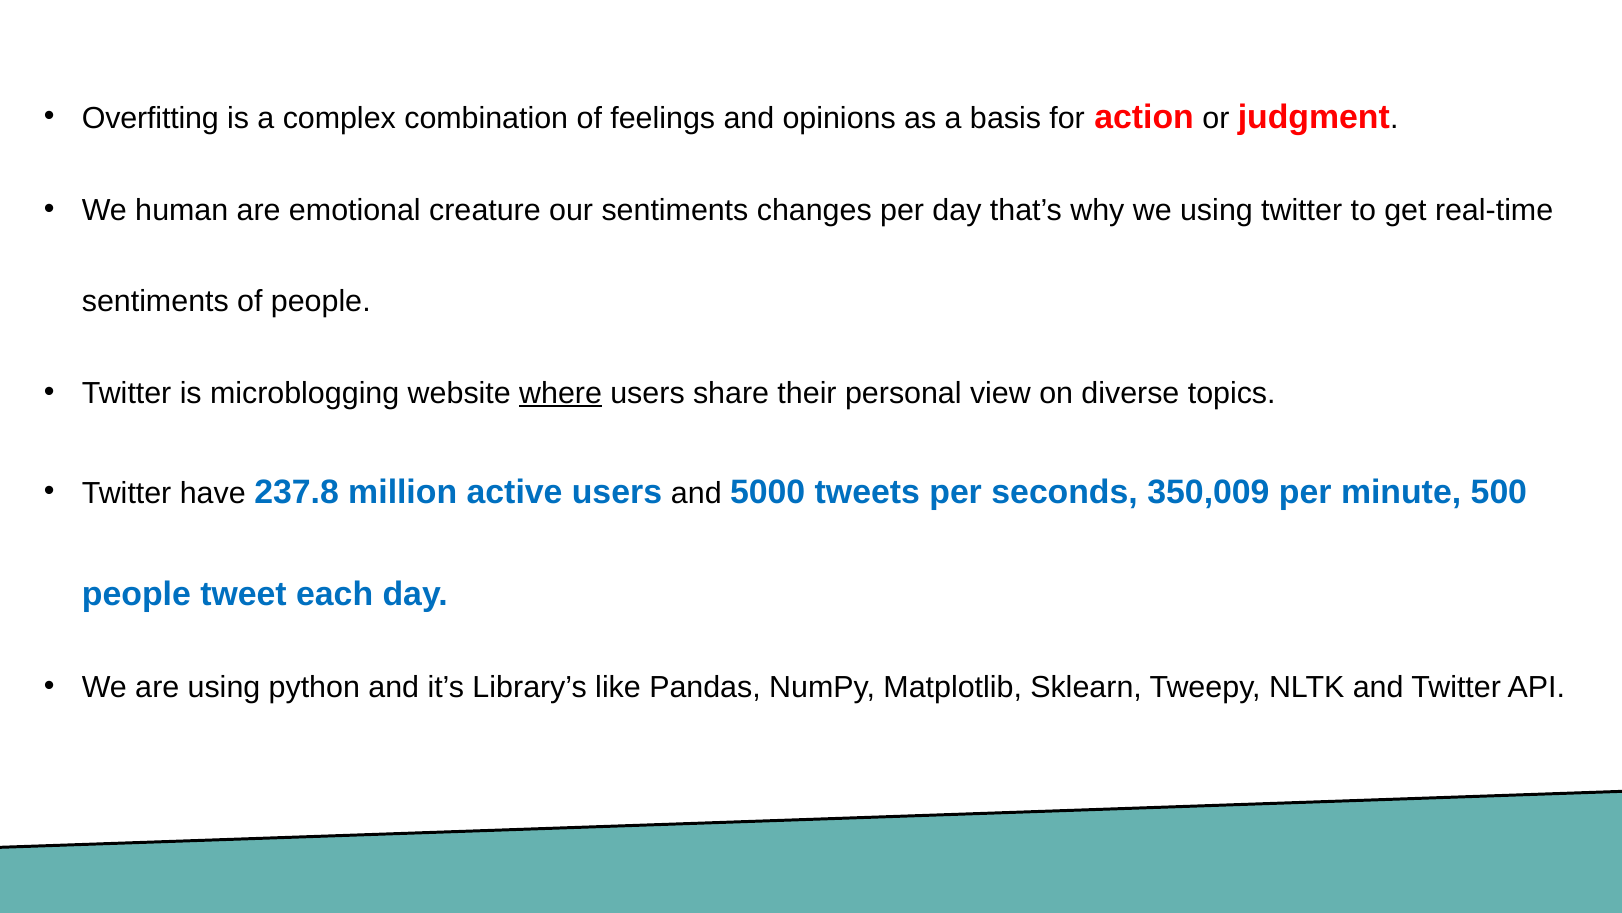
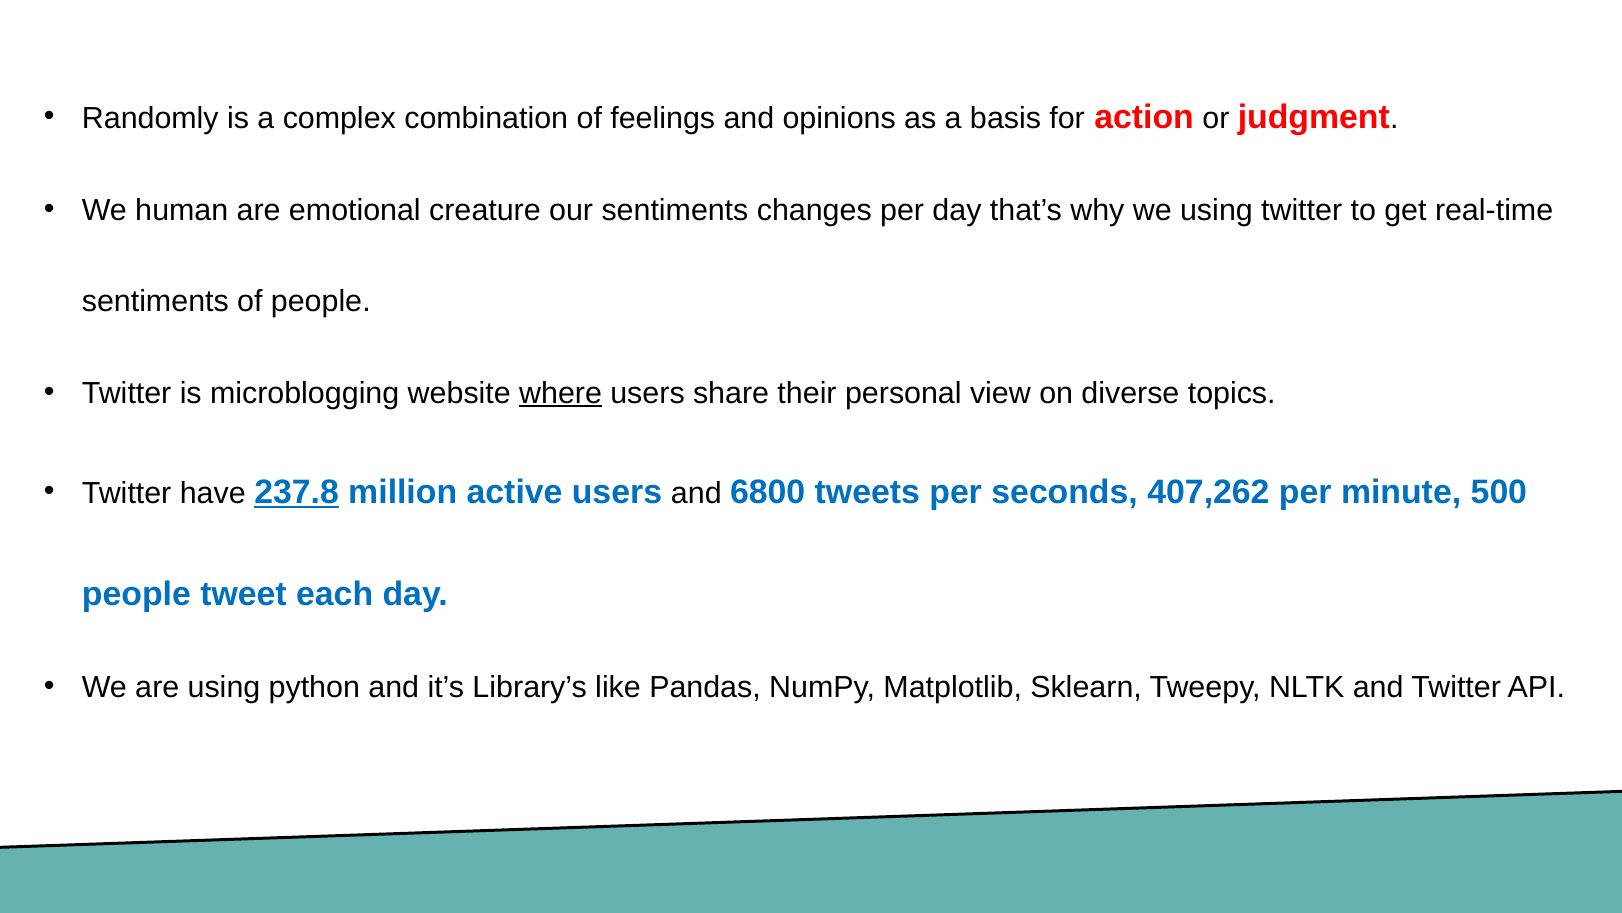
Overfitting: Overfitting -> Randomly (150, 118)
237.8 underline: none -> present (297, 492)
5000: 5000 -> 6800 (768, 492)
350,009: 350,009 -> 407,262 (1208, 492)
